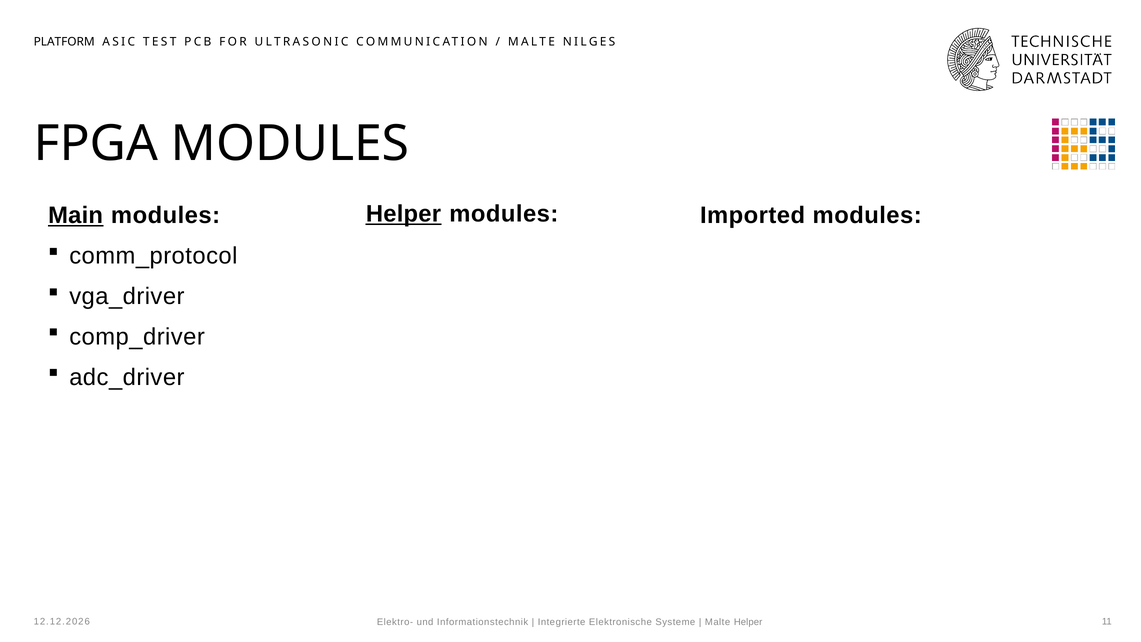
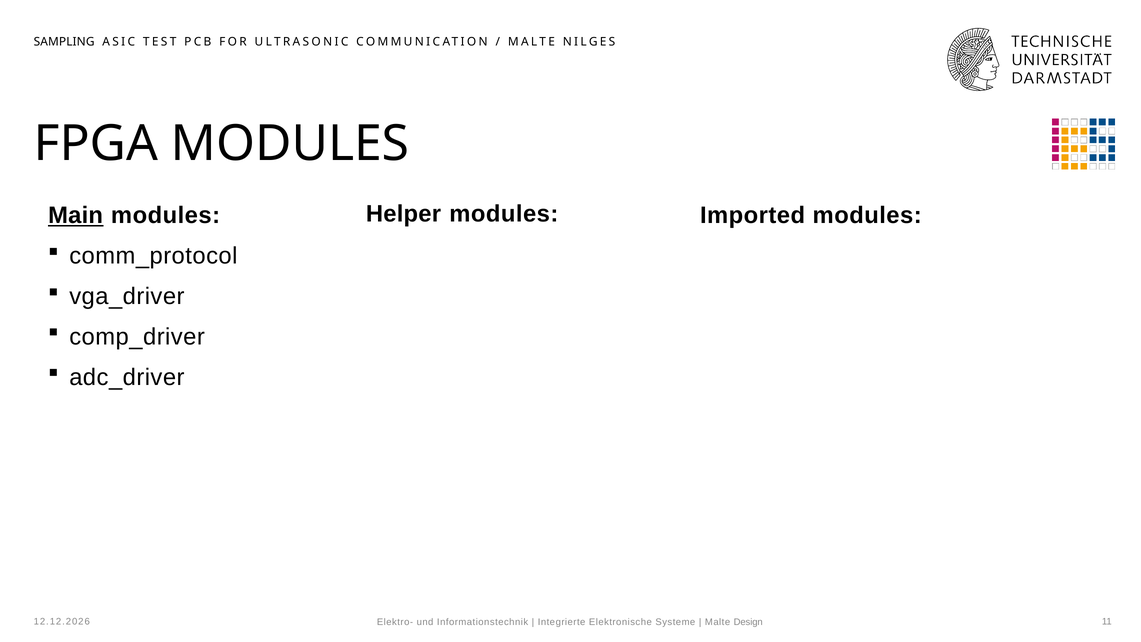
PLATFORM: PLATFORM -> SAMPLING (64, 42)
Helper underline: present -> none (403, 214)
Malte Helper: Helper -> Design (748, 622)
